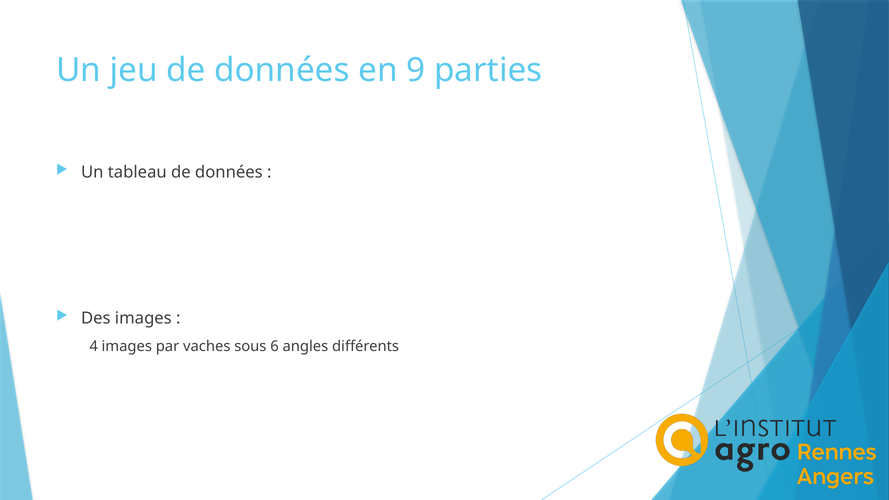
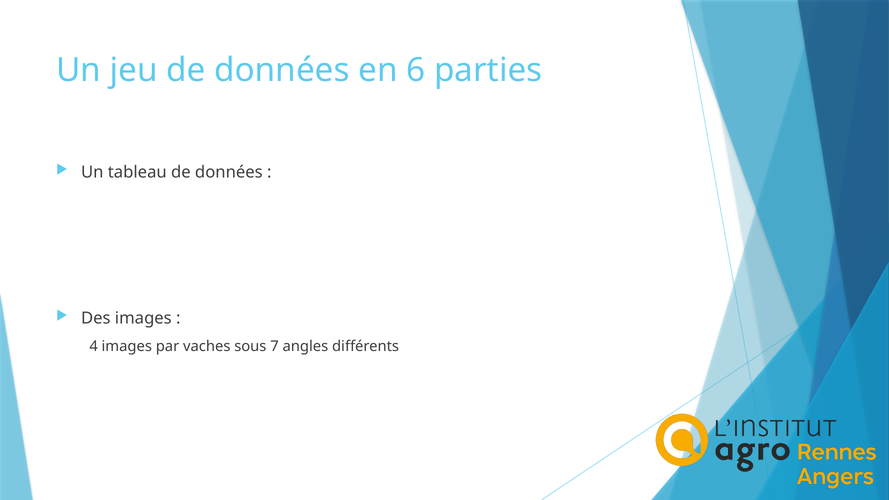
9: 9 -> 6 (416, 70)
6: 6 -> 7 (275, 346)
